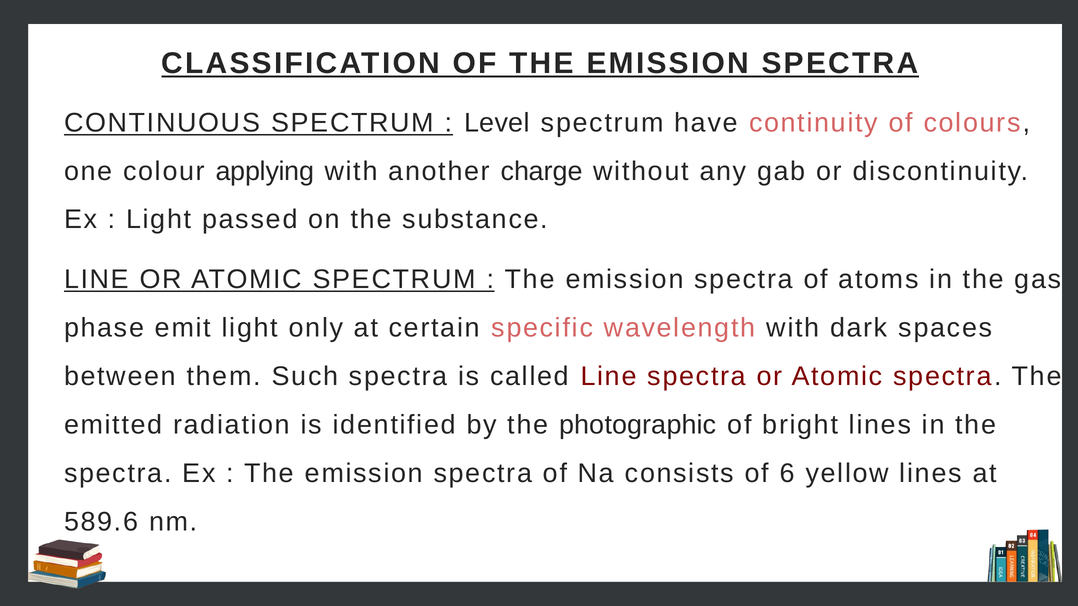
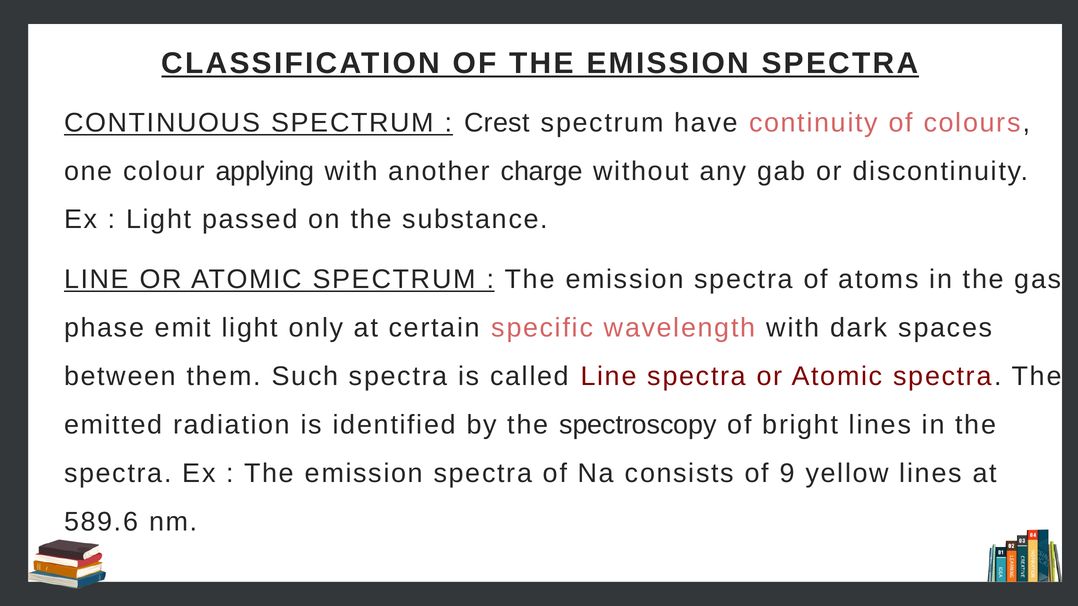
Level: Level -> Crest (497, 123)
photographic: photographic -> spectroscopy (638, 425)
6: 6 -> 9 (787, 474)
